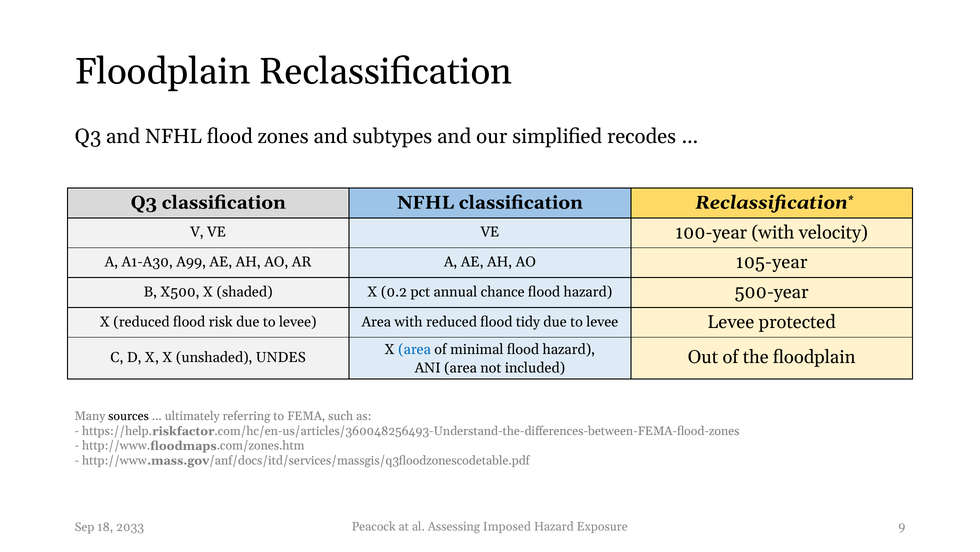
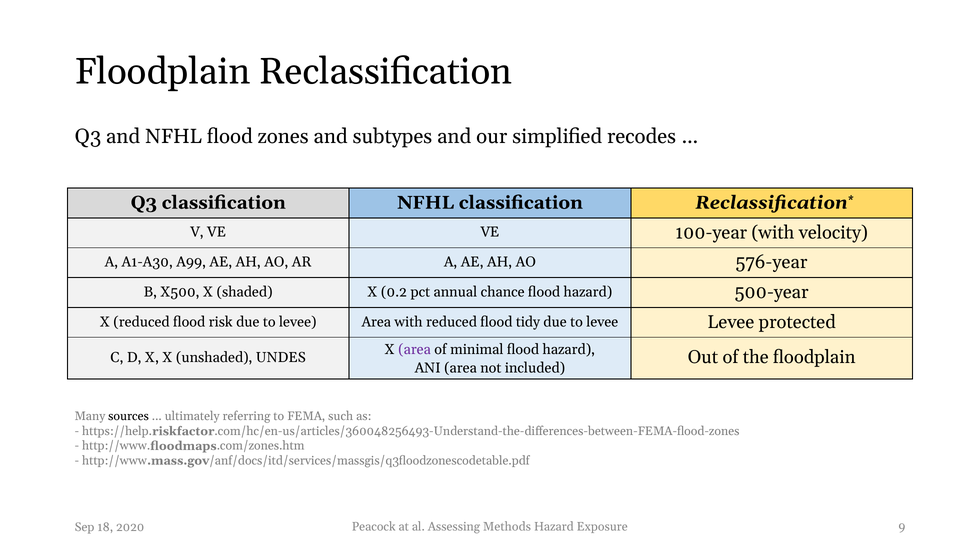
105-year: 105-year -> 576-year (772, 262)
area colour: blue -> purple (415, 349)
Imposed: Imposed -> Methods (507, 526)
2033: 2033 -> 2020 (130, 526)
